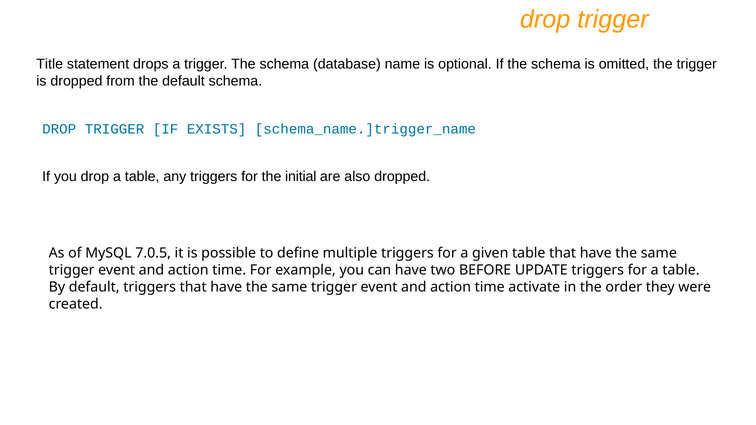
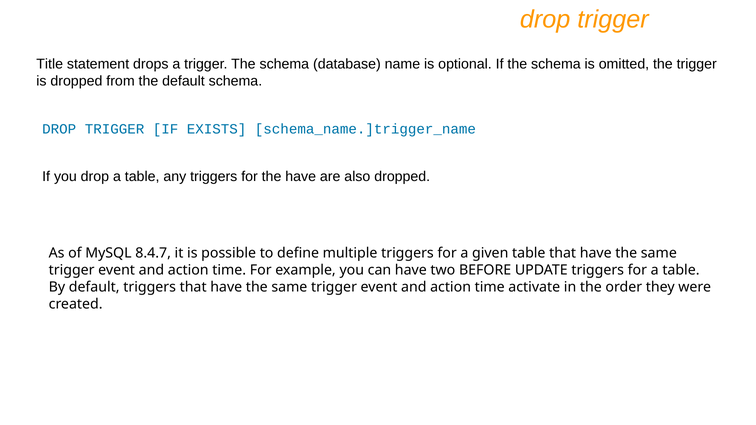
the initial: initial -> have (301, 176)
7.0.5: 7.0.5 -> 8.4.7 (153, 253)
